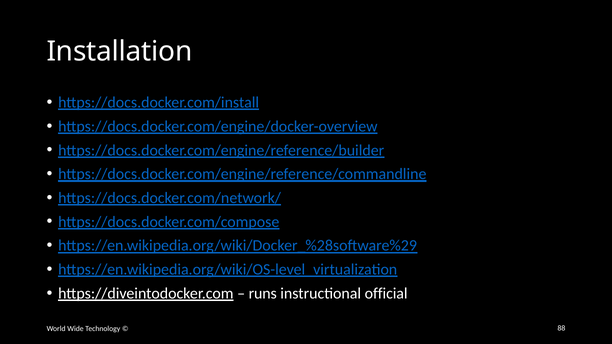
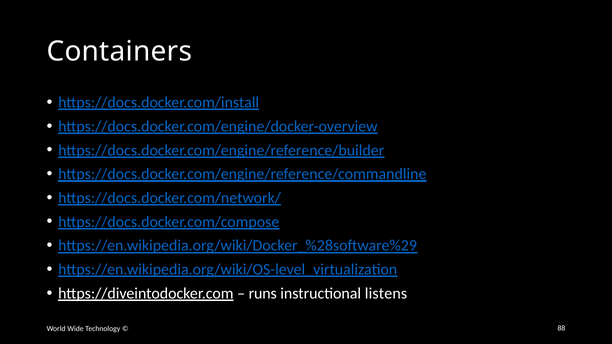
Installation: Installation -> Containers (119, 51)
official: official -> listens (386, 294)
